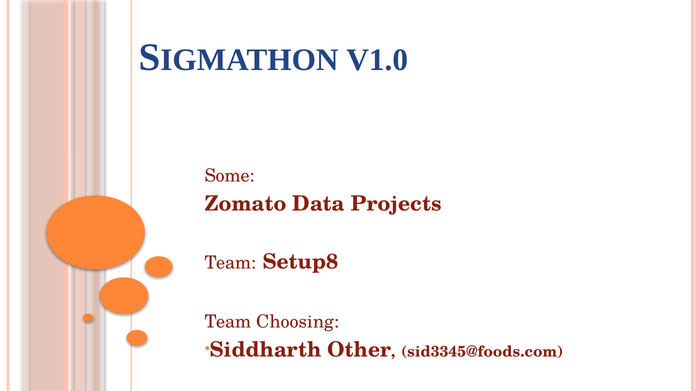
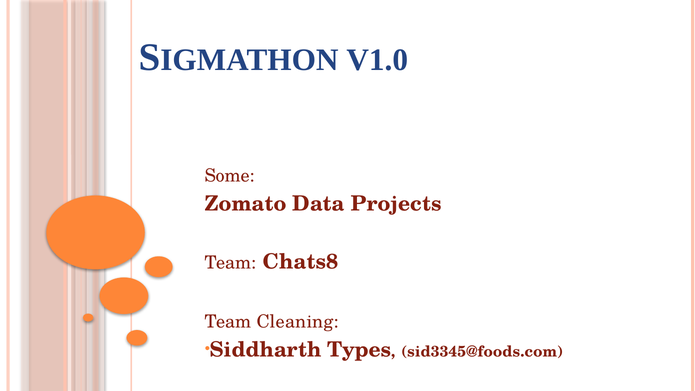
Setup8: Setup8 -> Chats8 (300, 262)
Choosing: Choosing -> Cleaning (298, 322)
Other: Other -> Types (359, 350)
